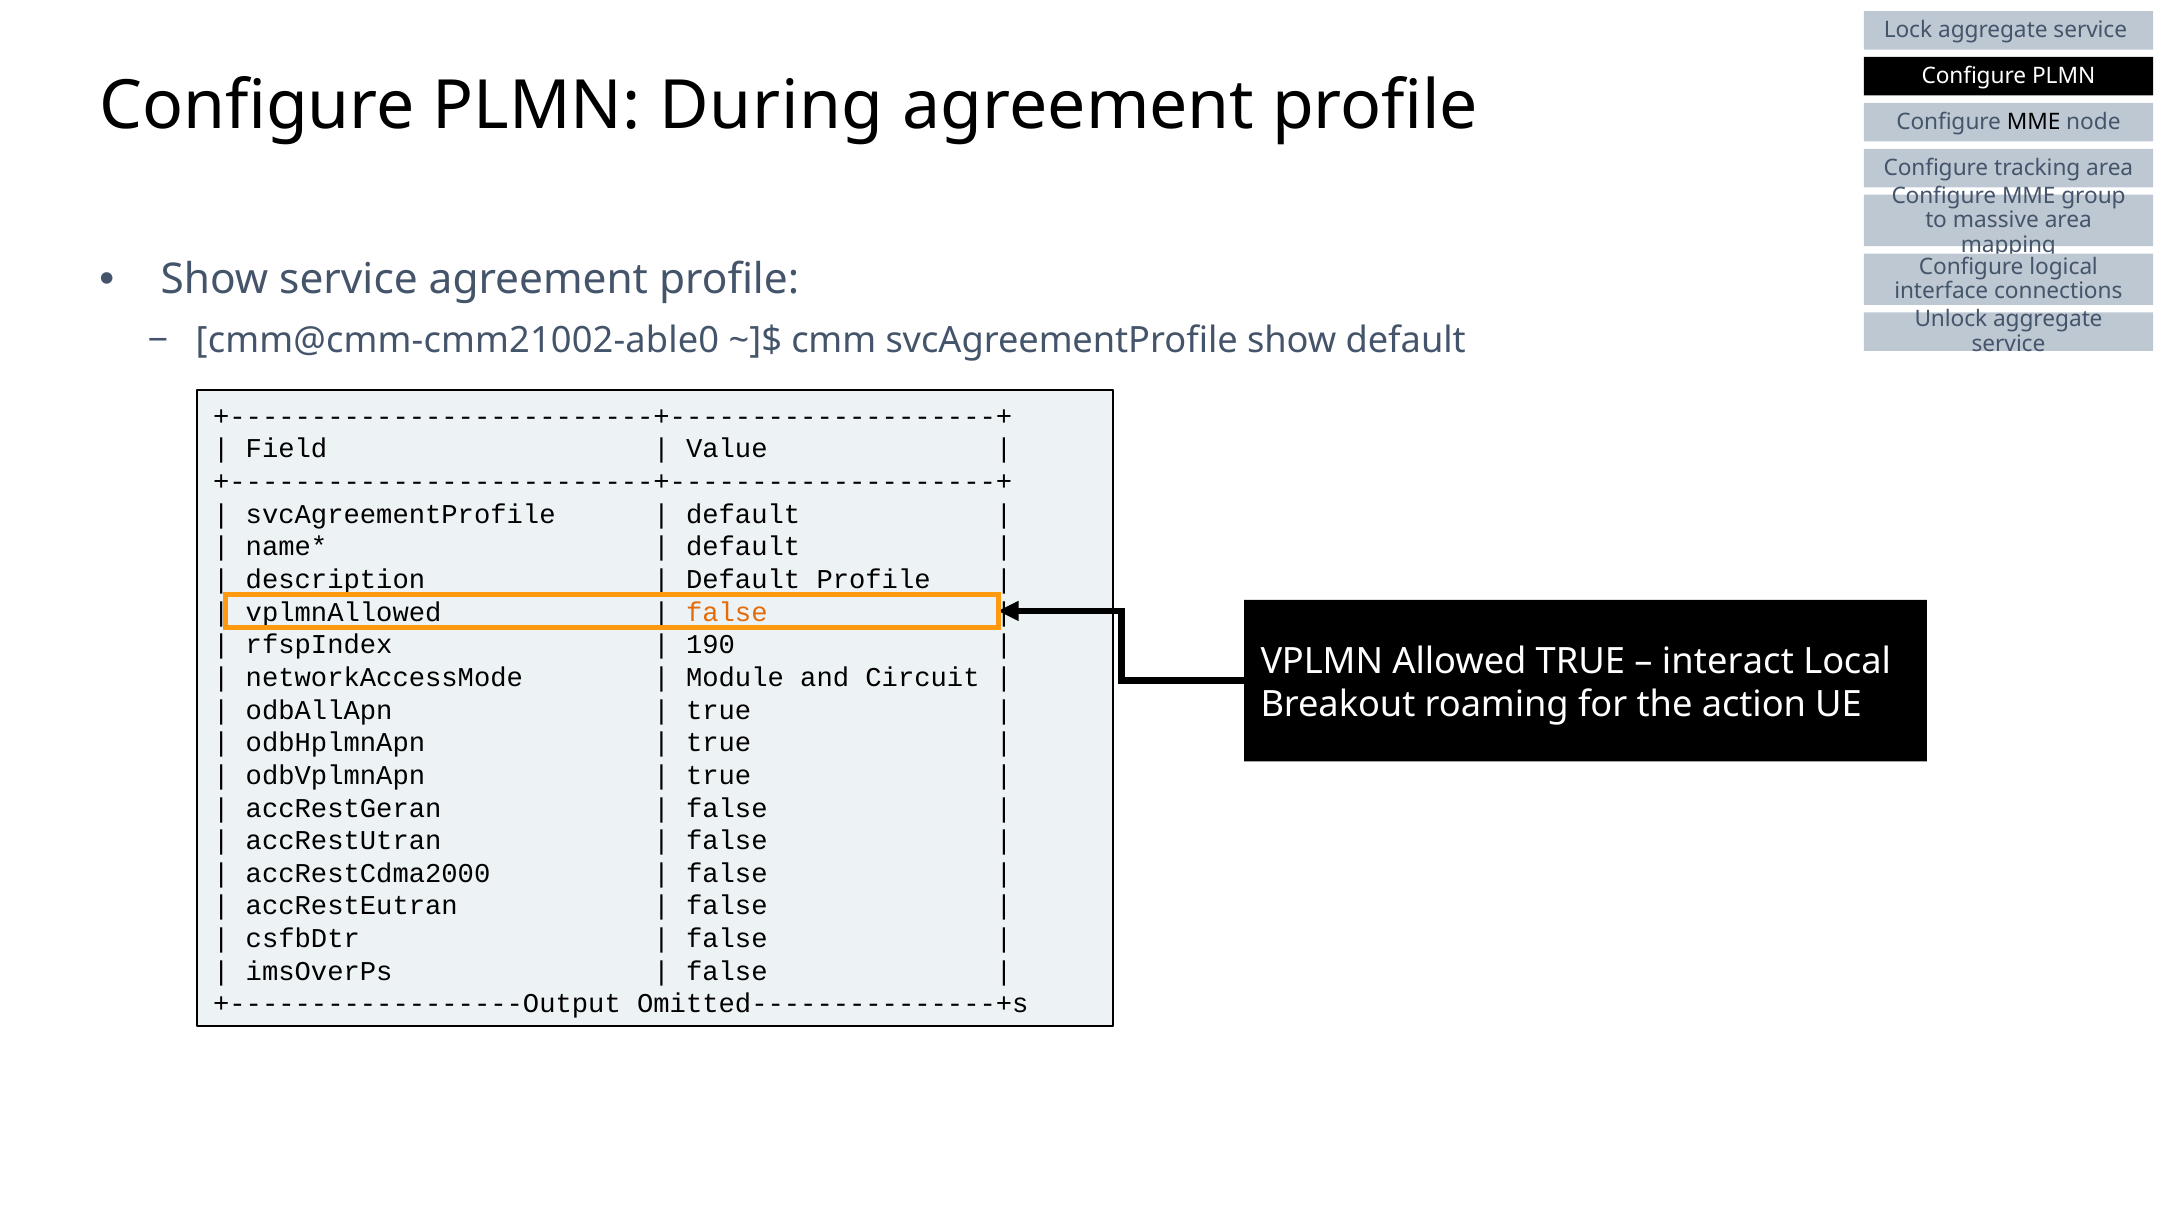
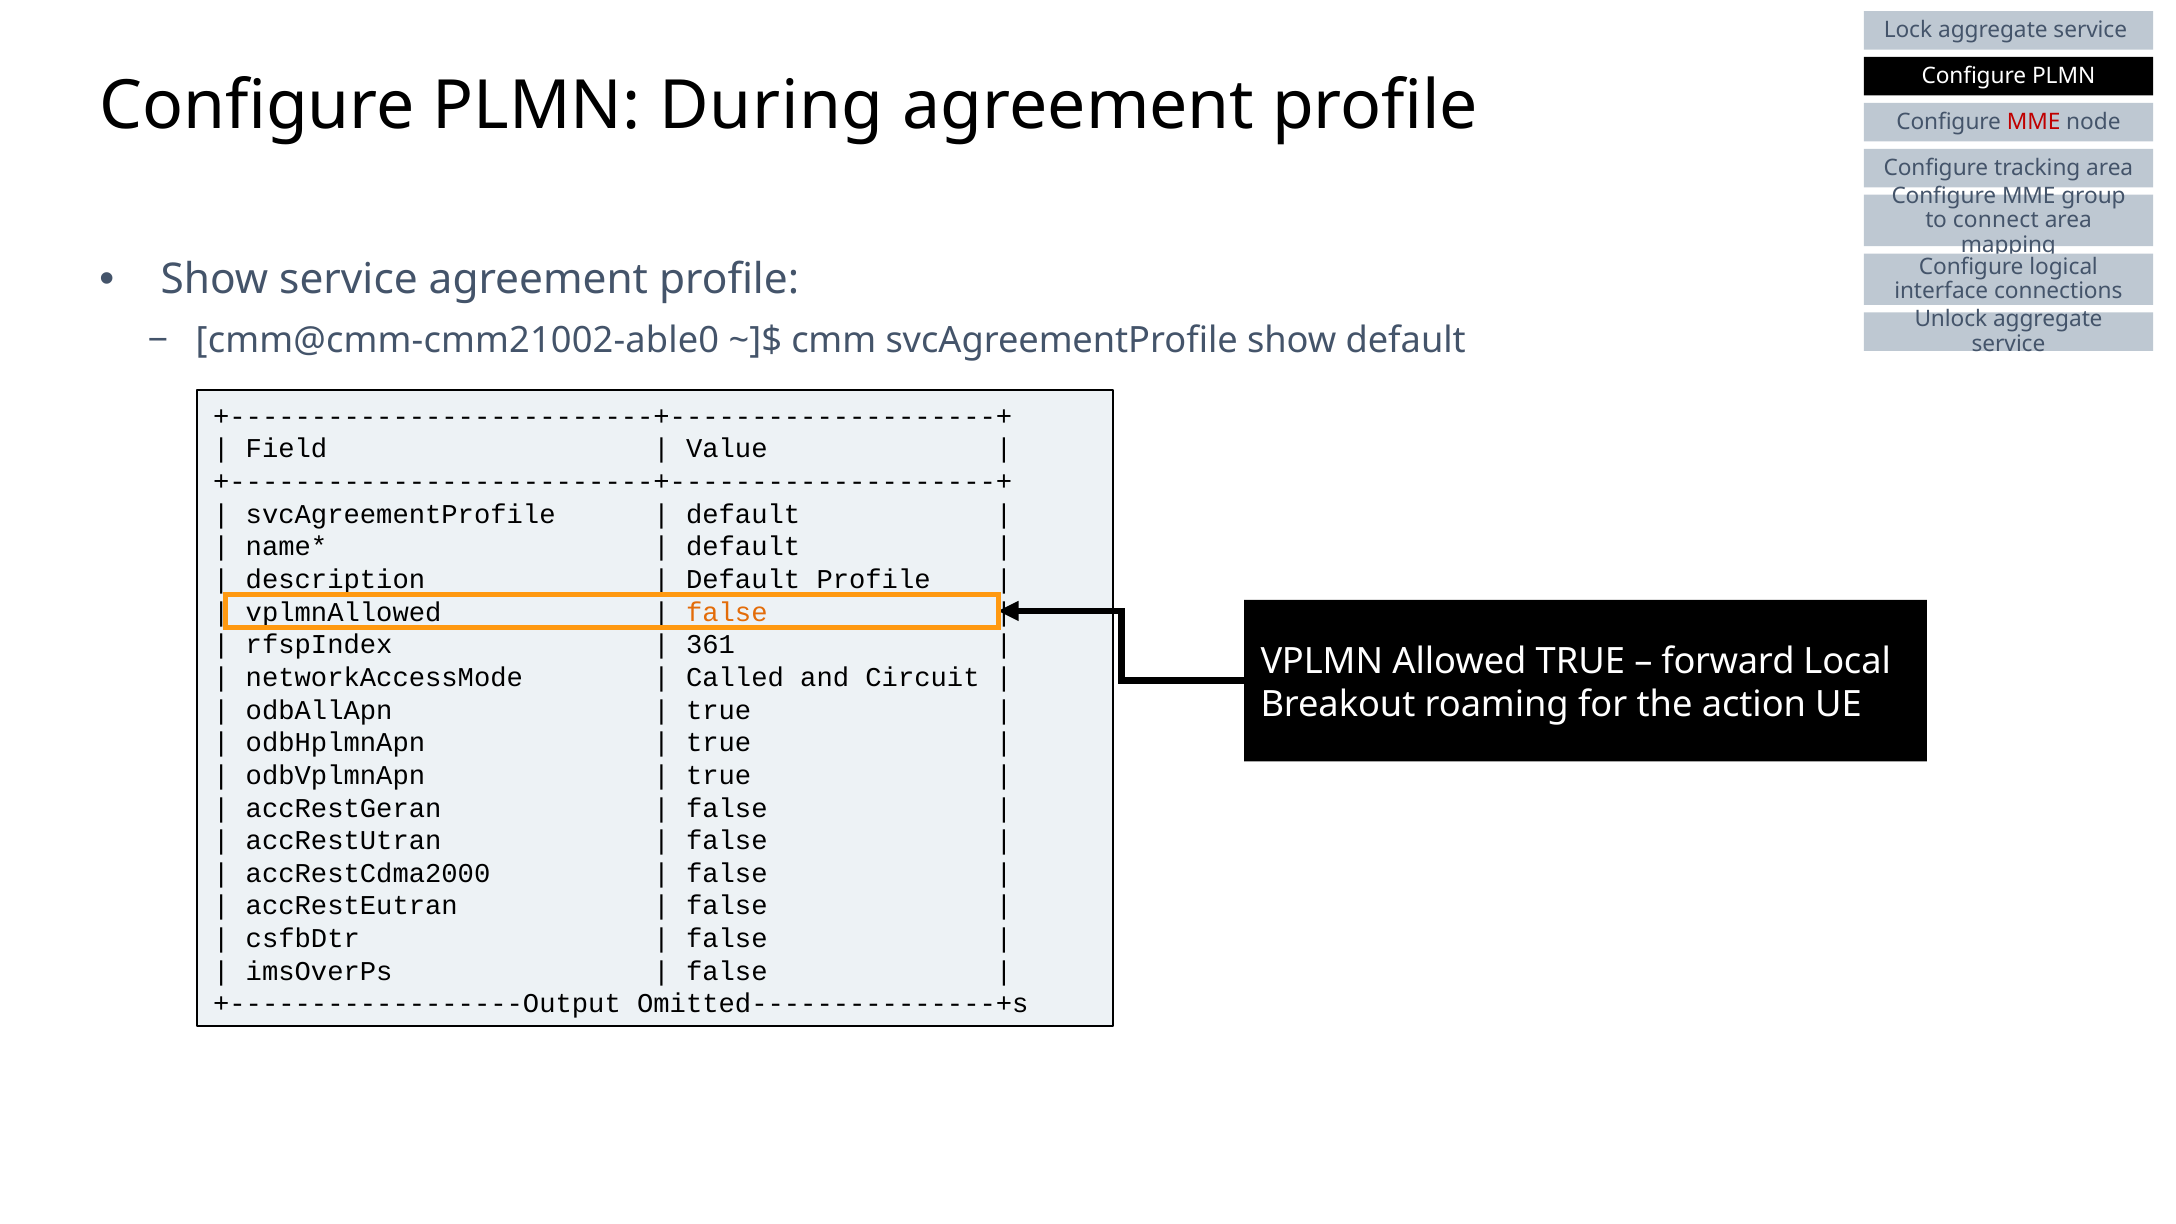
MME colour: black -> red (2034, 122)
massive: massive -> connect (1996, 220)
190: 190 -> 361 (711, 645)
interact: interact -> forward (1728, 661)
Module: Module -> Called (735, 677)
